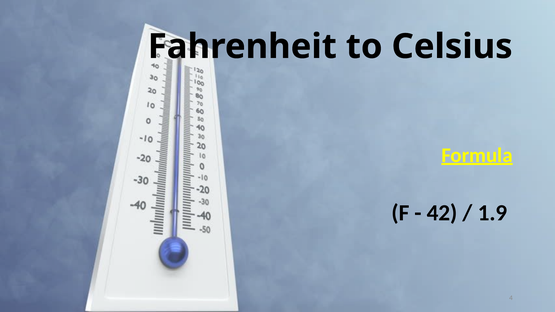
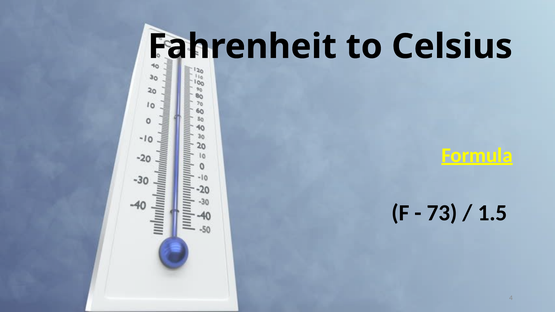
42: 42 -> 73 (442, 213)
1.9: 1.9 -> 1.5 (493, 213)
